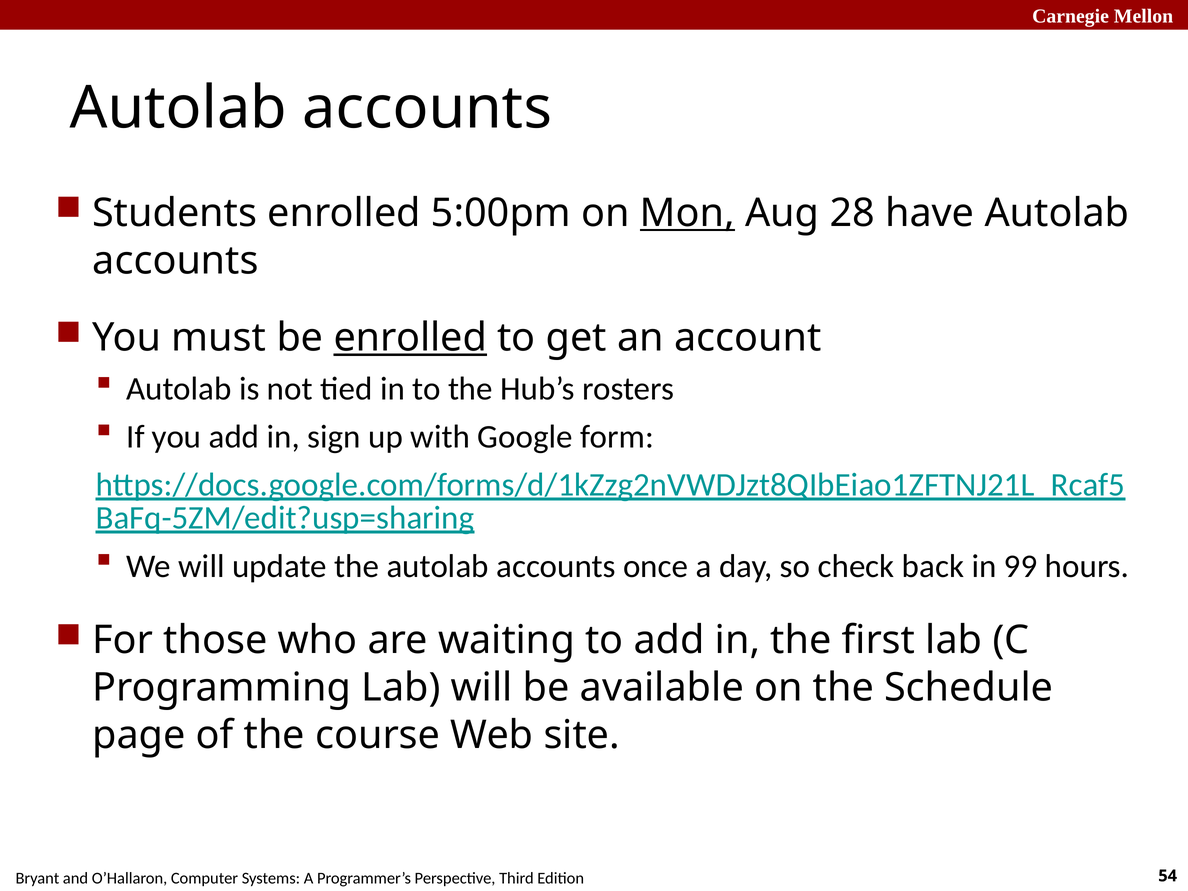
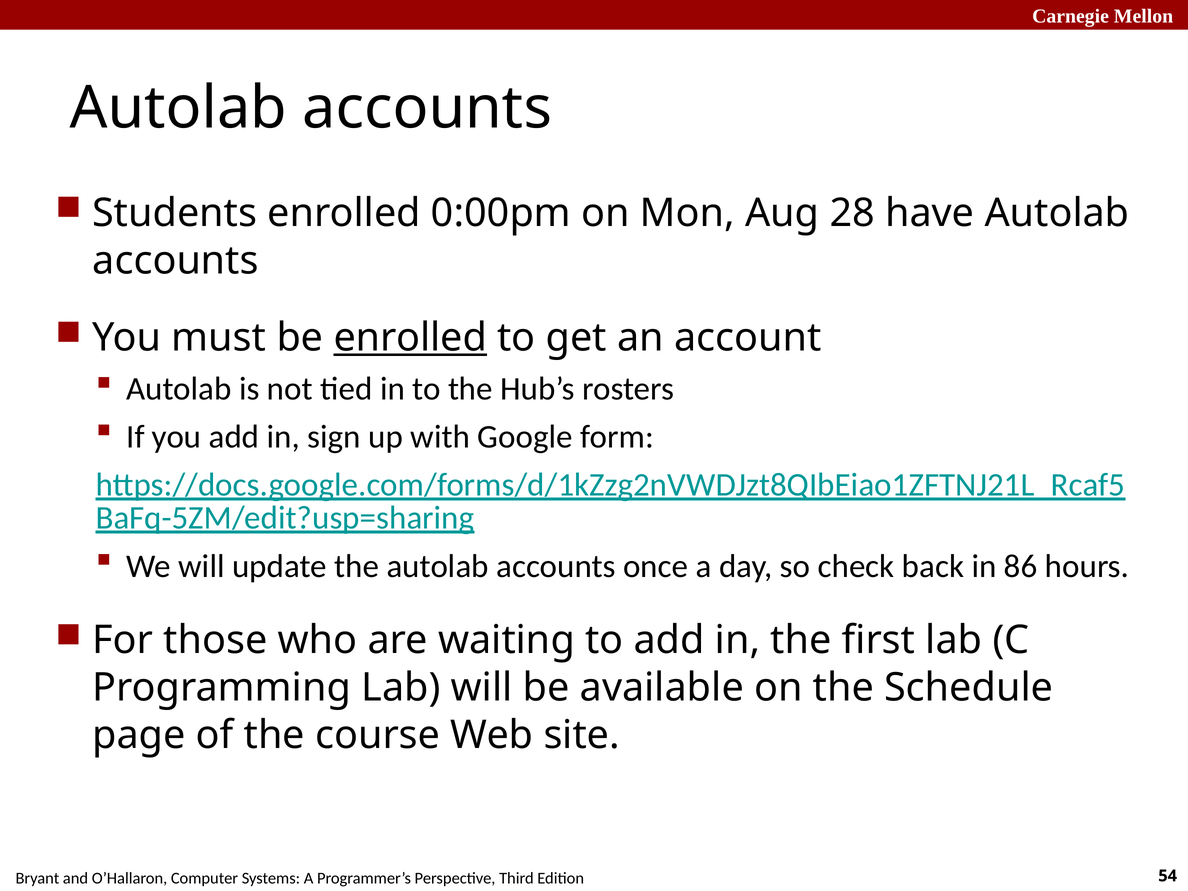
5:00pm: 5:00pm -> 0:00pm (501, 213)
Mon underline: present -> none (687, 213)
99: 99 -> 86 (1021, 566)
